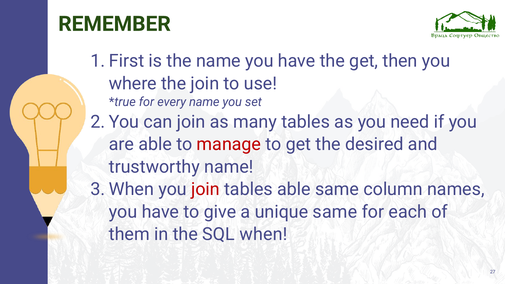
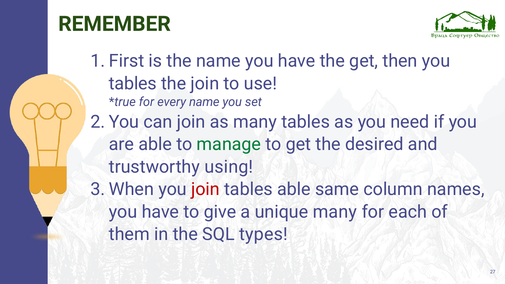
where: where -> tables (133, 83)
manage colour: red -> green (229, 144)
trustworthy name: name -> using (229, 167)
unique same: same -> many (335, 212)
when: when -> types (263, 234)
